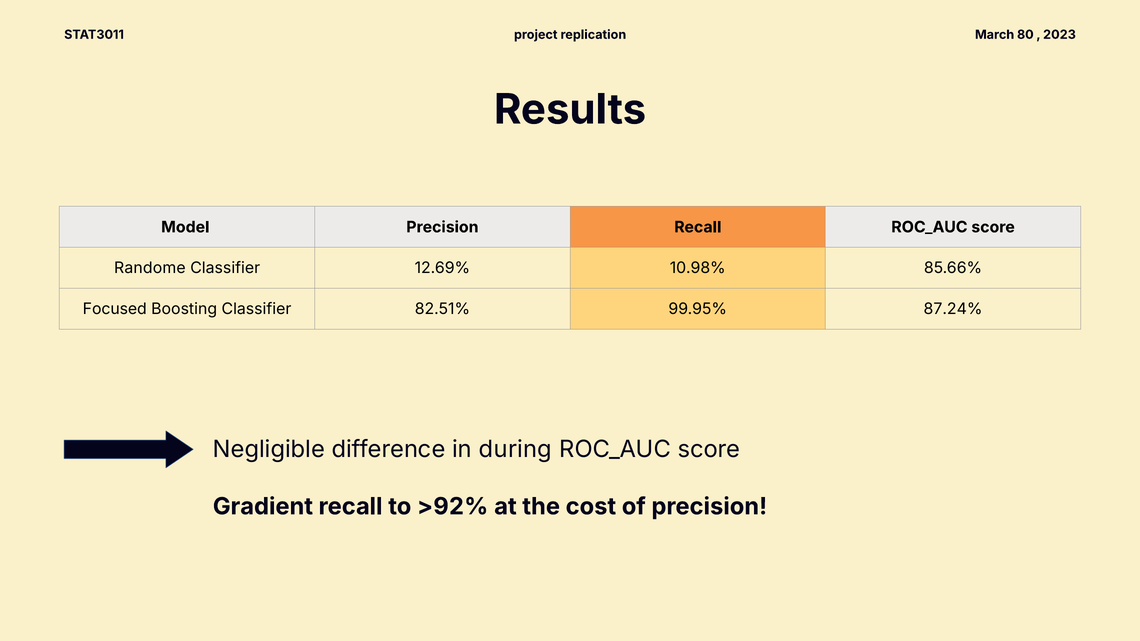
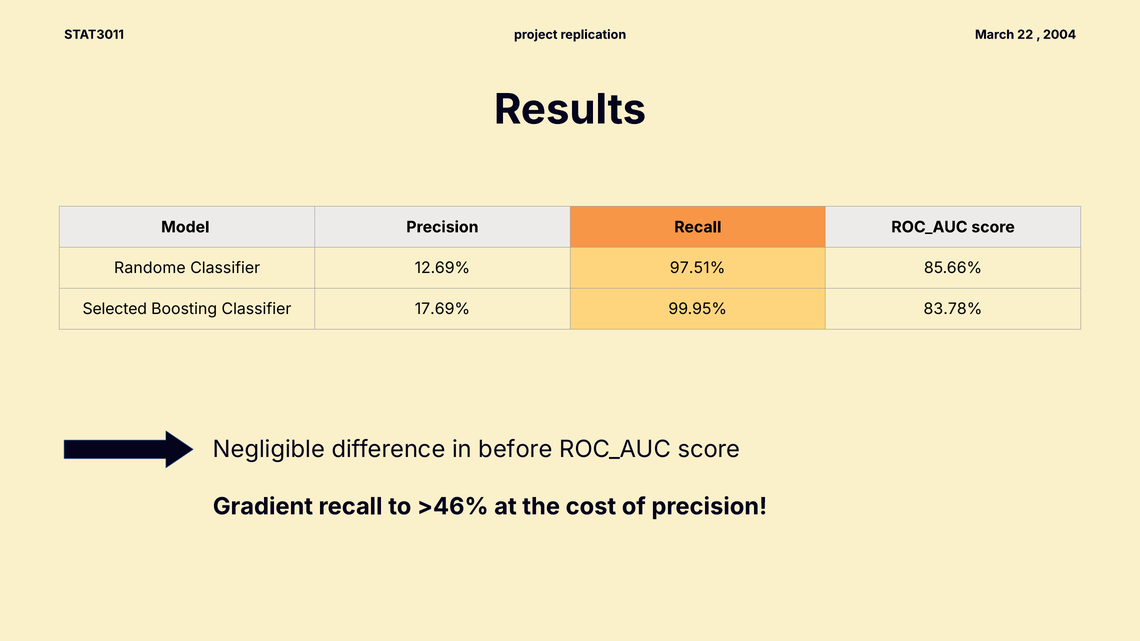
80: 80 -> 22 (1025, 35)
2023: 2023 -> 2004 (1060, 35)
10.98%: 10.98% -> 97.51% (698, 268)
Focused: Focused -> Selected (115, 309)
82.51%: 82.51% -> 17.69% (442, 309)
87.24%: 87.24% -> 83.78% (953, 309)
during: during -> before (516, 450)
>92%: >92% -> >46% (453, 507)
